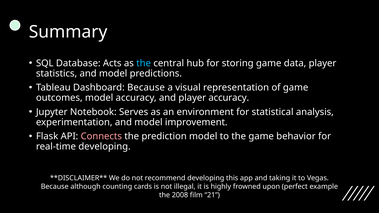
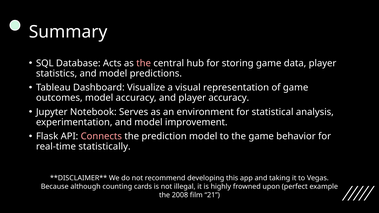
the colour: light blue -> pink (144, 63)
Dashboard Because: Because -> Visualize (146, 88)
real-time developing: developing -> statistically (104, 147)
